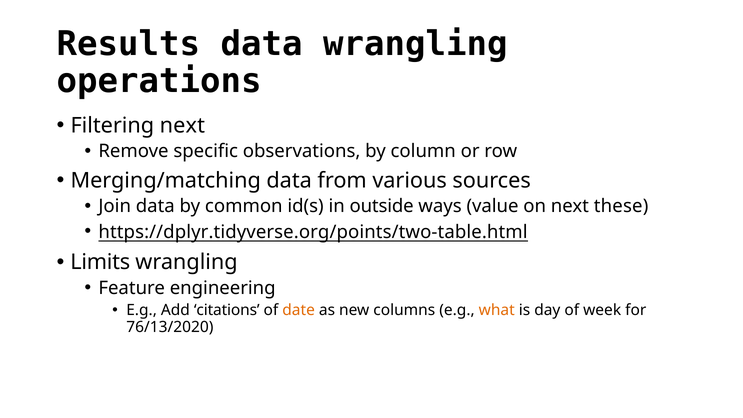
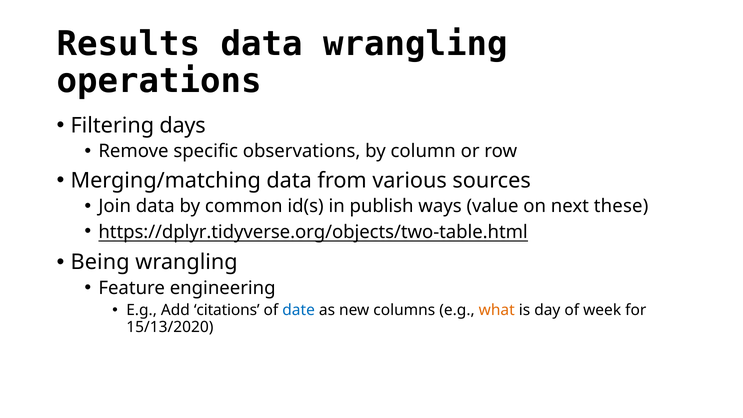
Filtering next: next -> days (183, 126)
outside: outside -> publish (382, 206)
https://dplyr.tidyverse.org/points/two-table.html: https://dplyr.tidyverse.org/points/two-table.html -> https://dplyr.tidyverse.org/objects/two-table.html (313, 232)
Limits: Limits -> Being (100, 262)
date colour: orange -> blue (299, 310)
76/13/2020: 76/13/2020 -> 15/13/2020 (170, 327)
